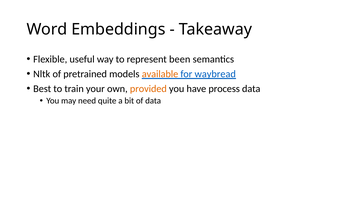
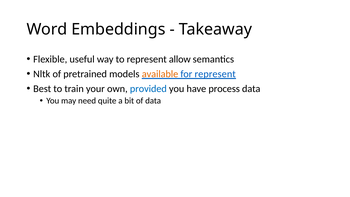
been: been -> allow (180, 59)
for waybread: waybread -> represent (215, 74)
provided colour: orange -> blue (148, 89)
